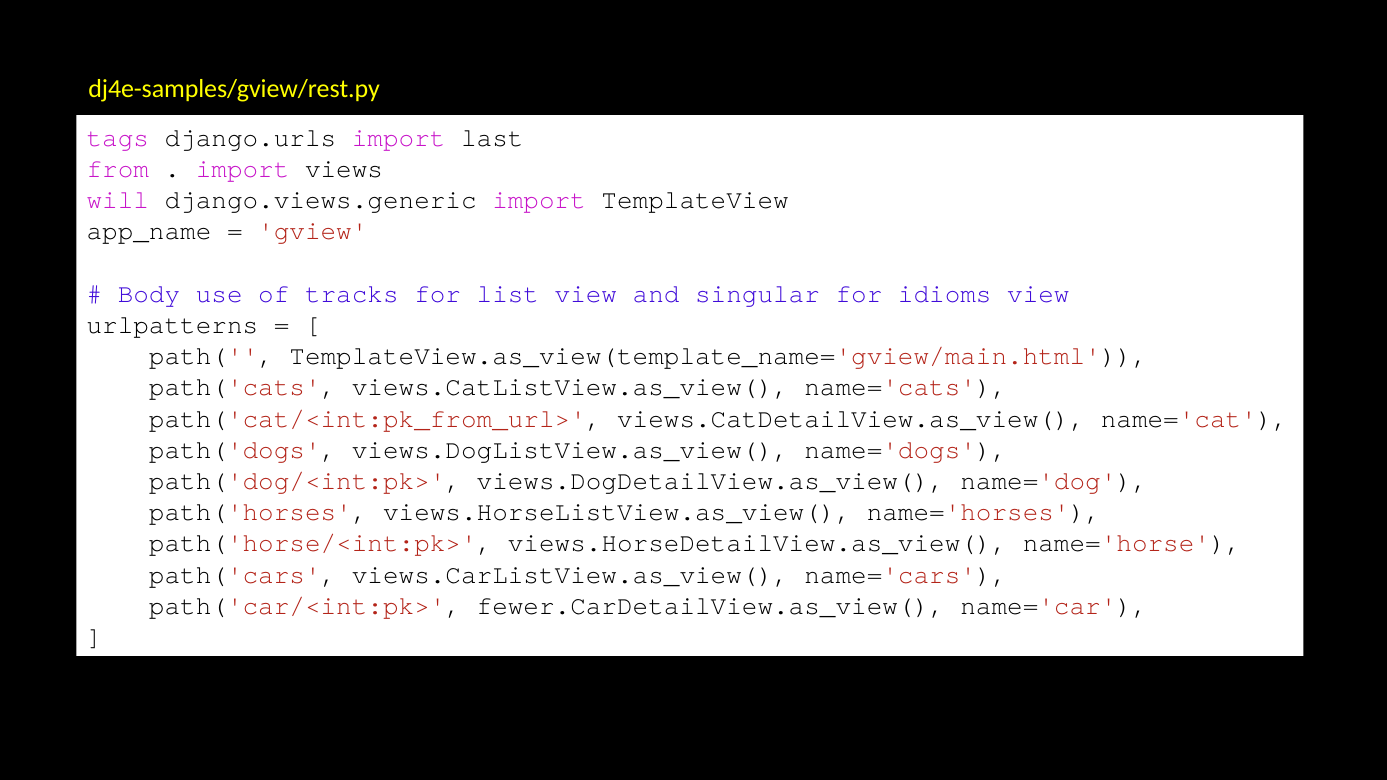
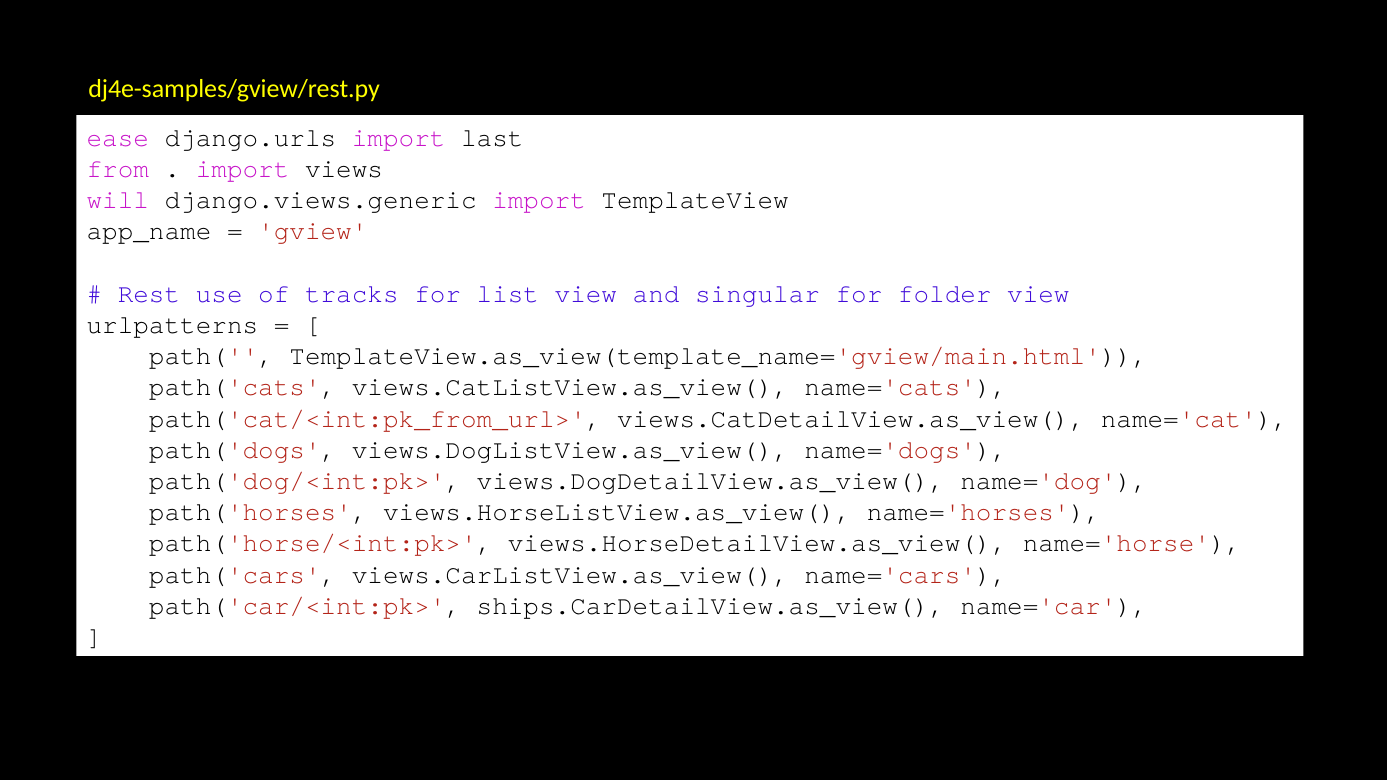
tags: tags -> ease (118, 138)
Body: Body -> Rest (149, 294)
idioms: idioms -> folder (945, 294)
fewer.CarDetailView.as_view(: fewer.CarDetailView.as_view( -> ships.CarDetailView.as_view( (711, 606)
